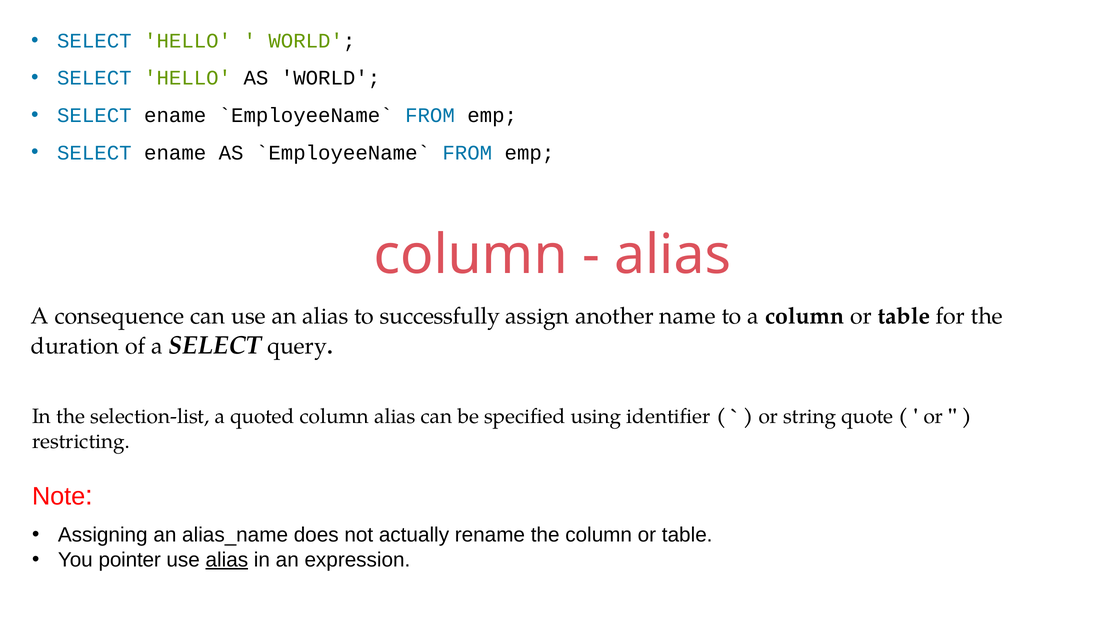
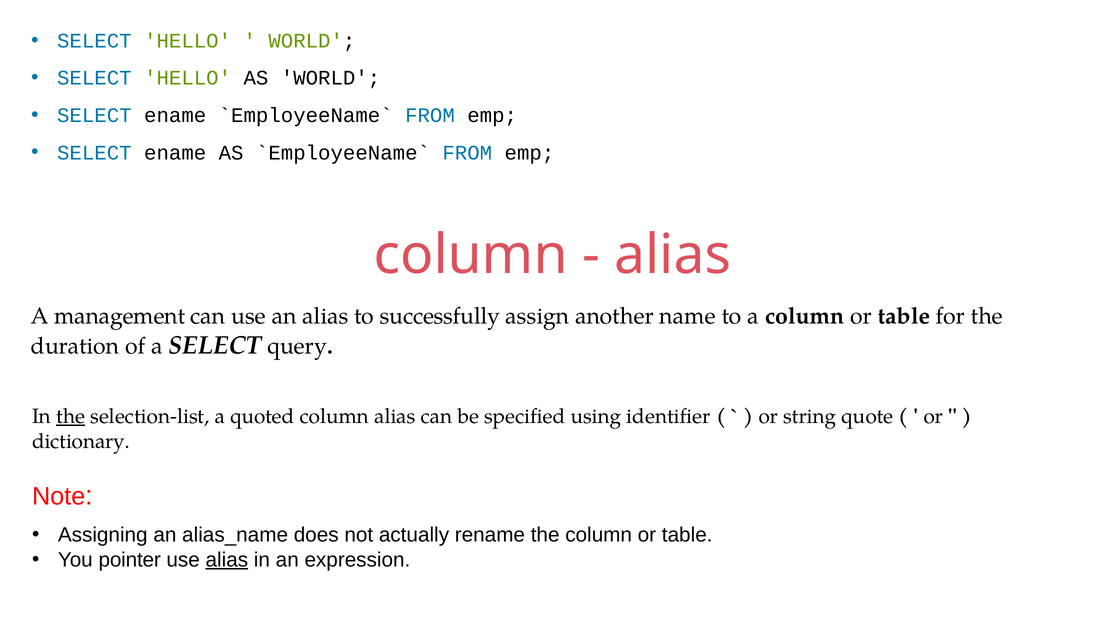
consequence: consequence -> management (120, 316)
the underline: none -> present (71, 417)
restricting: restricting -> dictionary (81, 442)
